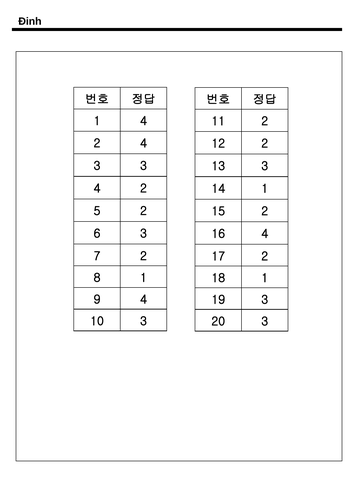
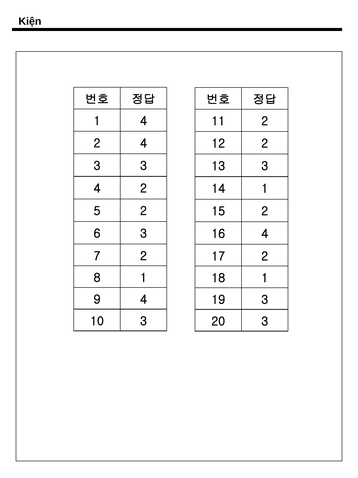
Đinh: Đinh -> Kiện (30, 21)
